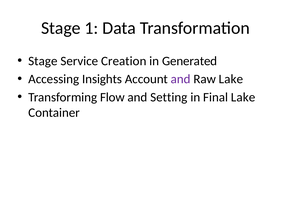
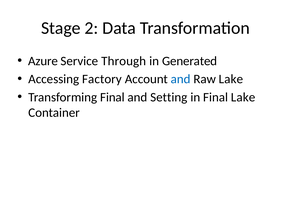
1: 1 -> 2 (91, 28)
Stage: Stage -> Azure (43, 61)
Creation: Creation -> Through (124, 61)
Insights: Insights -> Factory (102, 79)
and colour: purple -> blue (181, 79)
Transforming Flow: Flow -> Final (112, 97)
